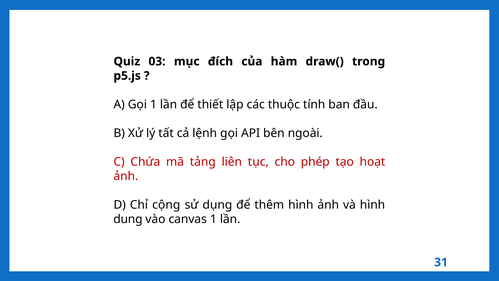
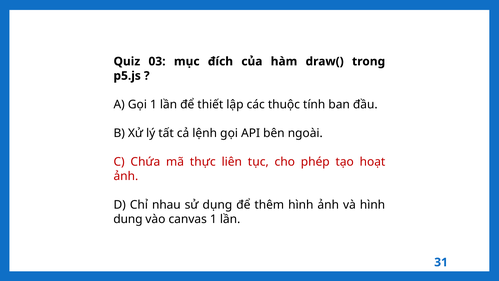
tảng: tảng -> thực (203, 162)
cộng: cộng -> nhau (166, 205)
